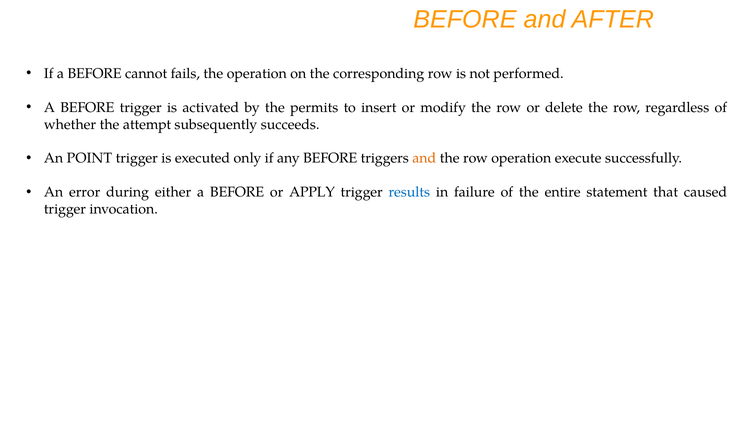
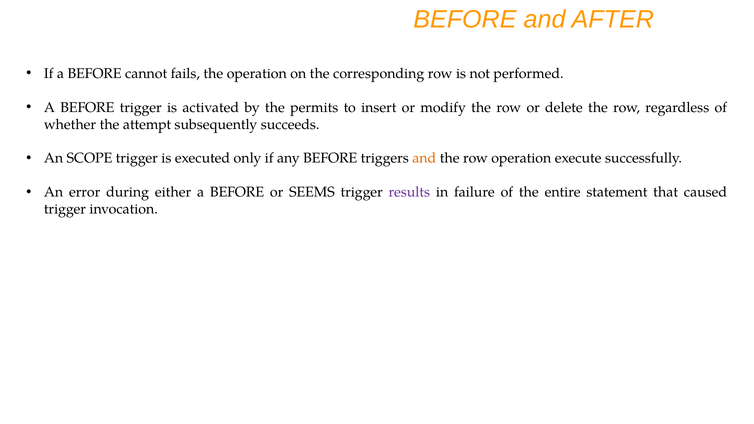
POINT: POINT -> SCOPE (89, 158)
APPLY: APPLY -> SEEMS (312, 192)
results colour: blue -> purple (409, 192)
